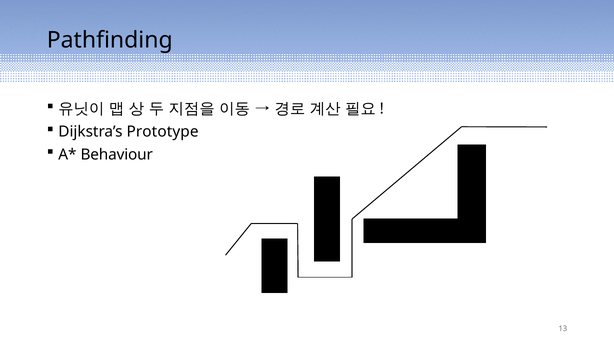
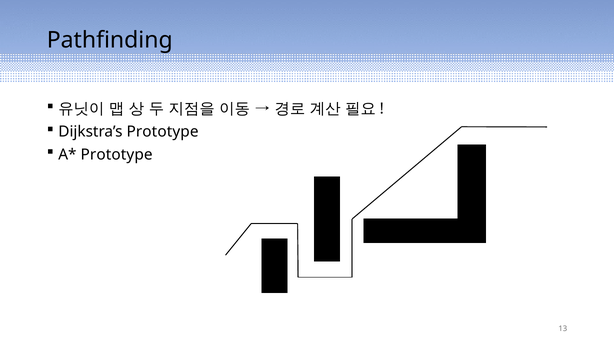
Behaviour: Behaviour -> Prototype (117, 155)
